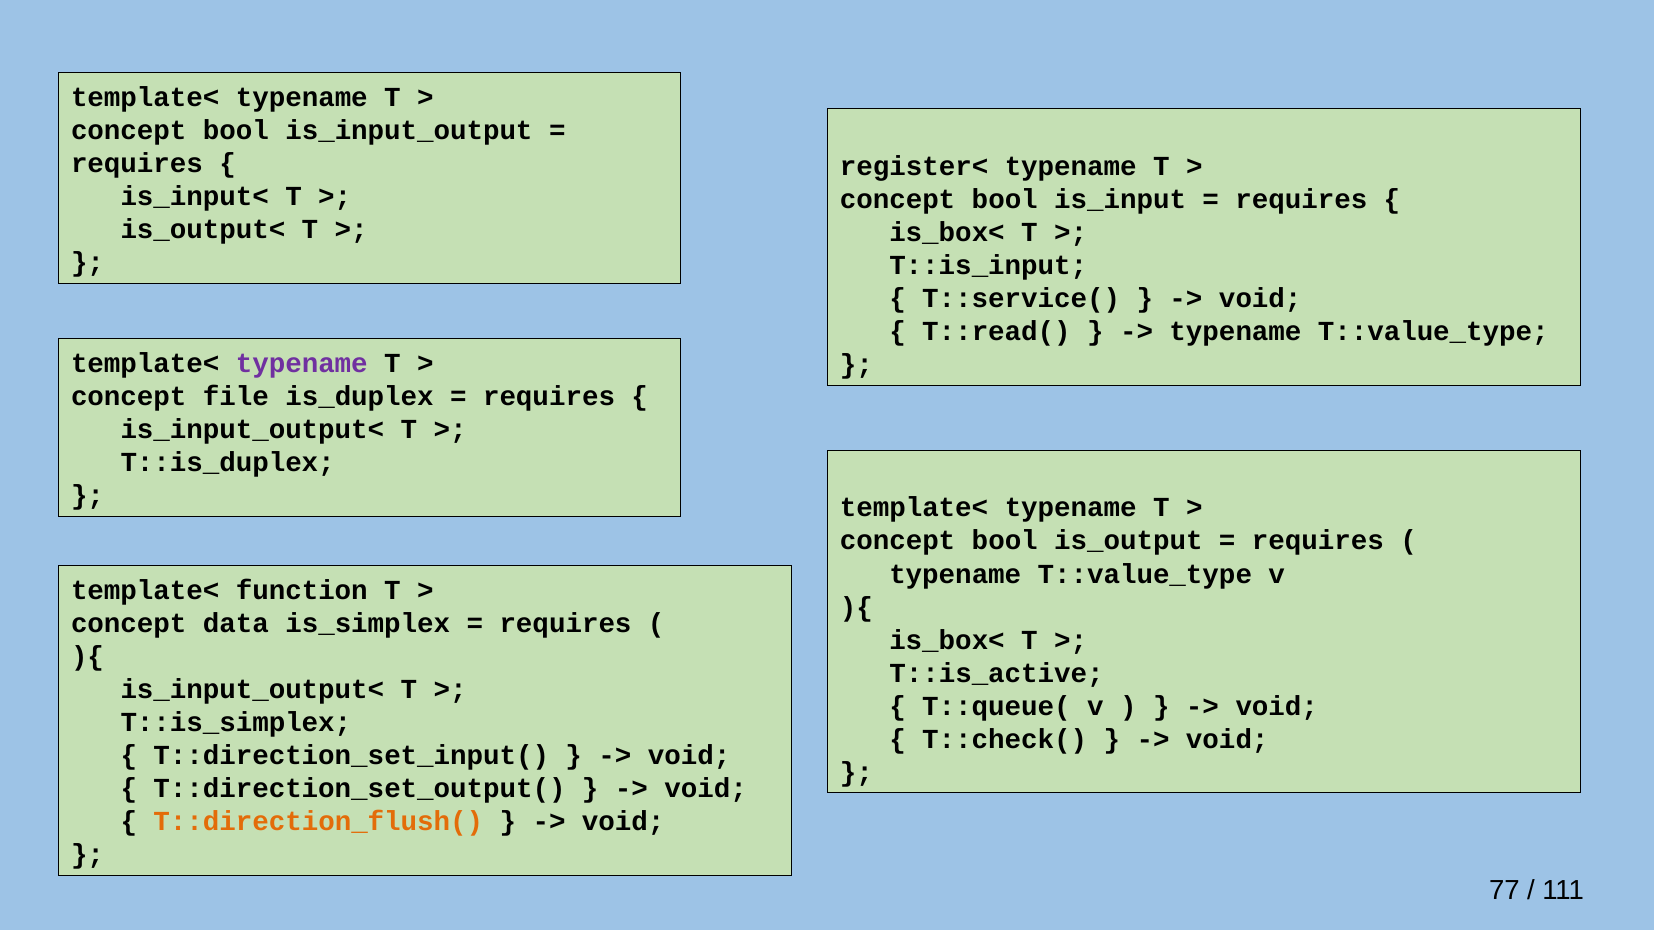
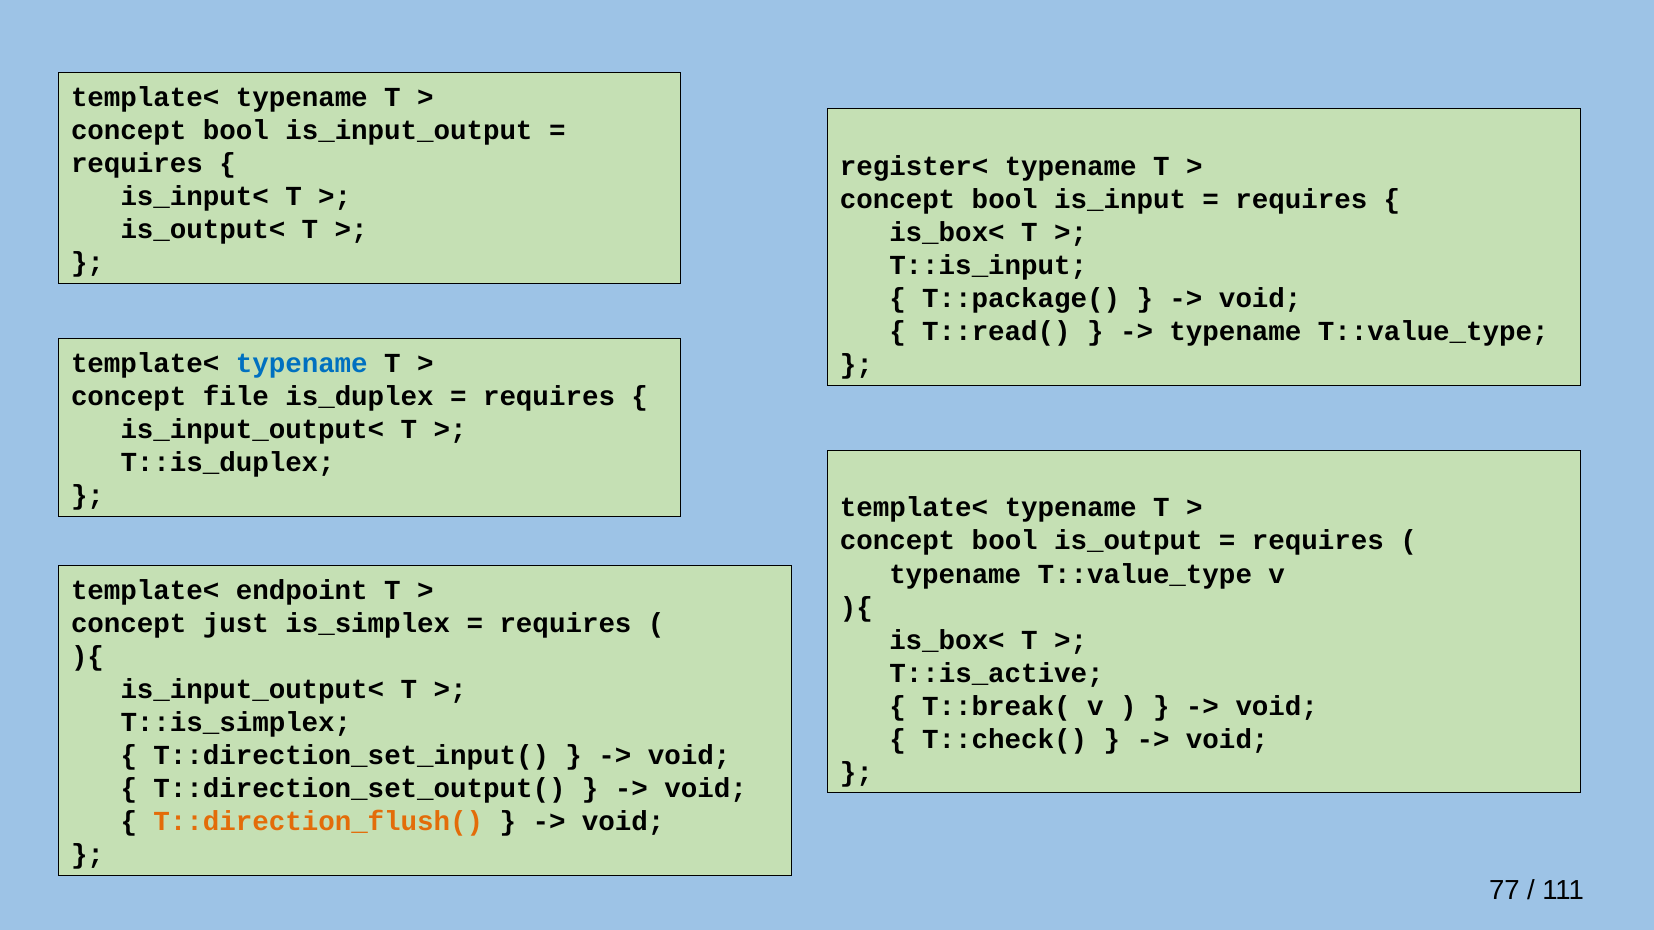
T::service(: T::service( -> T::package( (1021, 299)
typename colour: purple -> blue (302, 364)
function: function -> endpoint (302, 590)
data: data -> just (236, 623)
T::queue(: T::queue( -> T::break( (996, 706)
